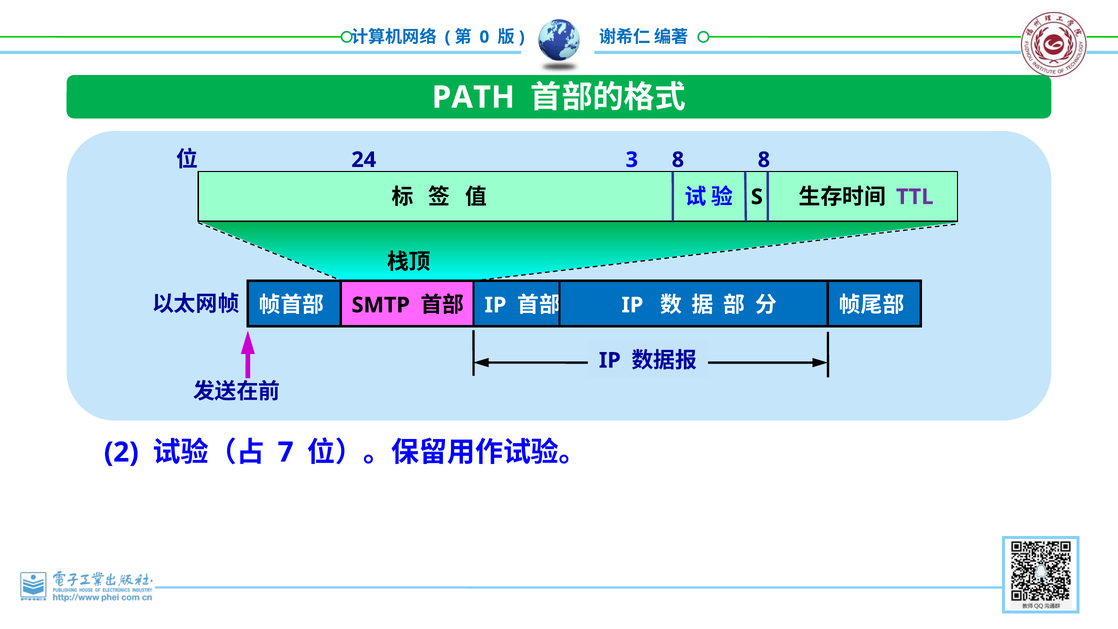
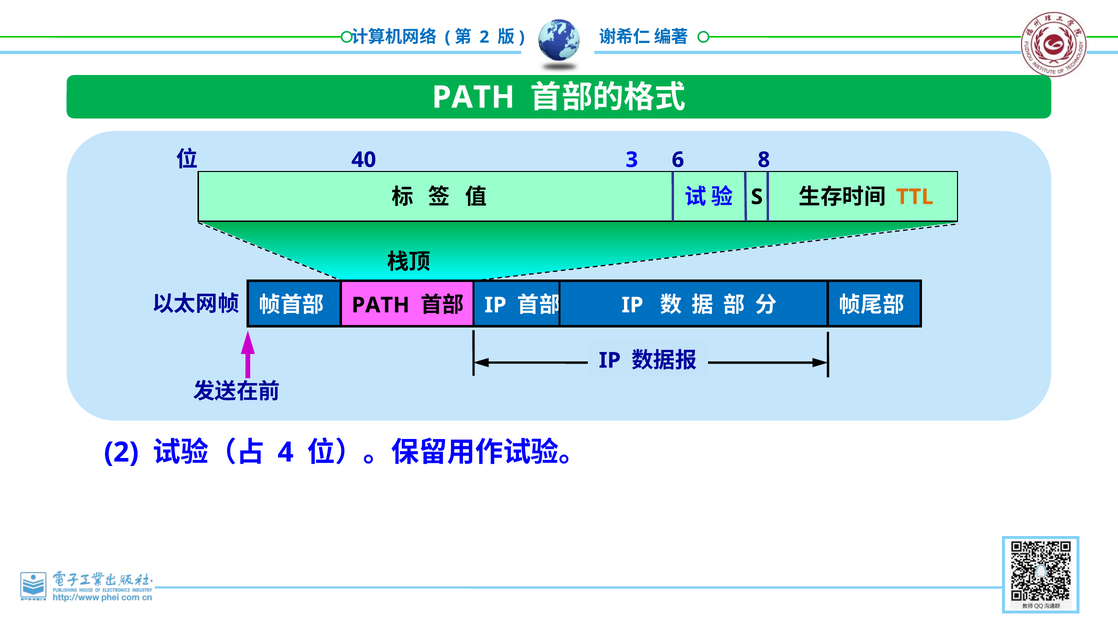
0: 0 -> 2 (484, 37)
24: 24 -> 40 (364, 160)
3 8: 8 -> 6 (678, 160)
TTL colour: purple -> orange (915, 197)
SMTP: SMTP -> PATH (381, 305)
7: 7 -> 4 (286, 452)
